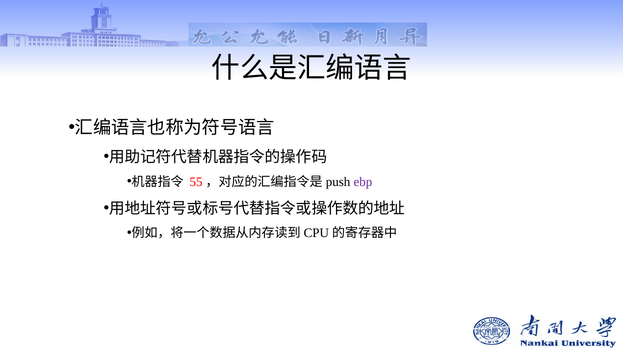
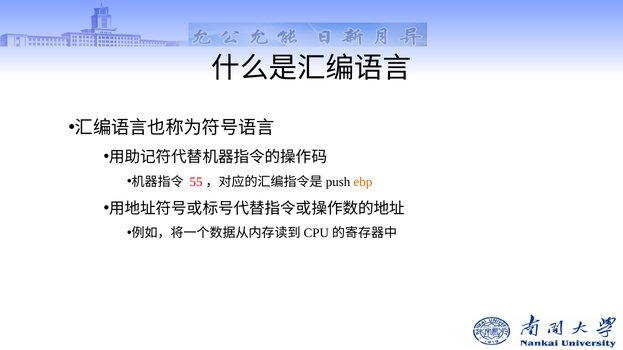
ebp colour: purple -> orange (363, 182)
